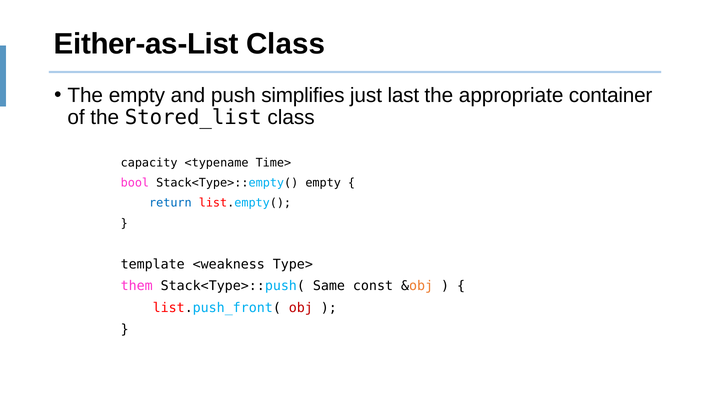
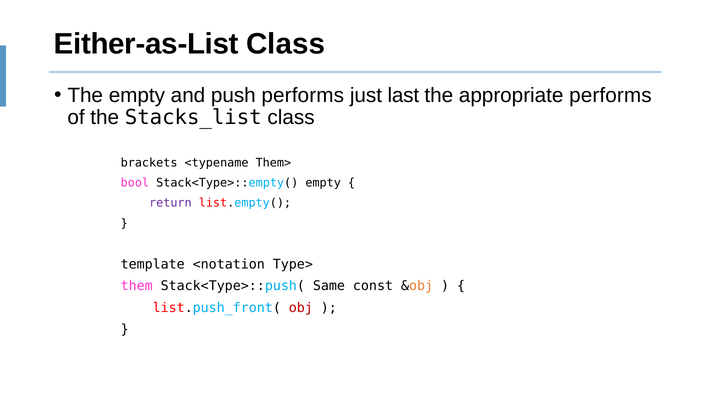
push simplifies: simplifies -> performs (303, 95)
appropriate container: container -> performs (610, 95)
Stored_list: Stored_list -> Stacks_list (193, 118)
capacity: capacity -> brackets (149, 163)
Time>: Time> -> Them> (273, 163)
return colour: blue -> purple (170, 203)
<weakness: <weakness -> <notation (229, 264)
